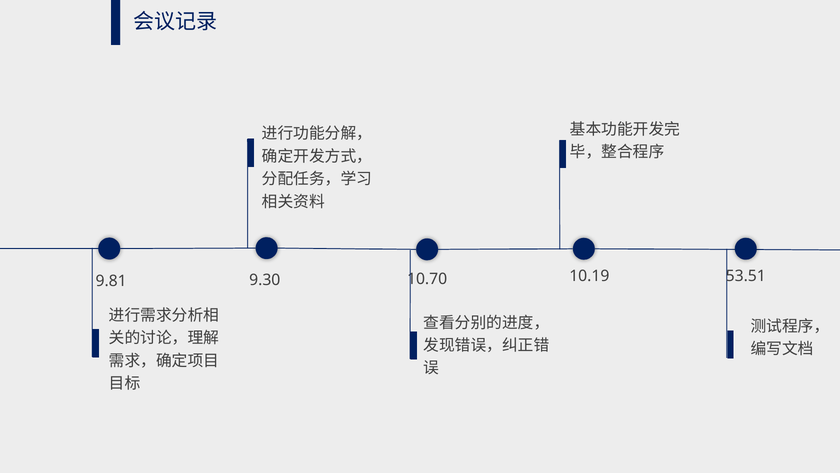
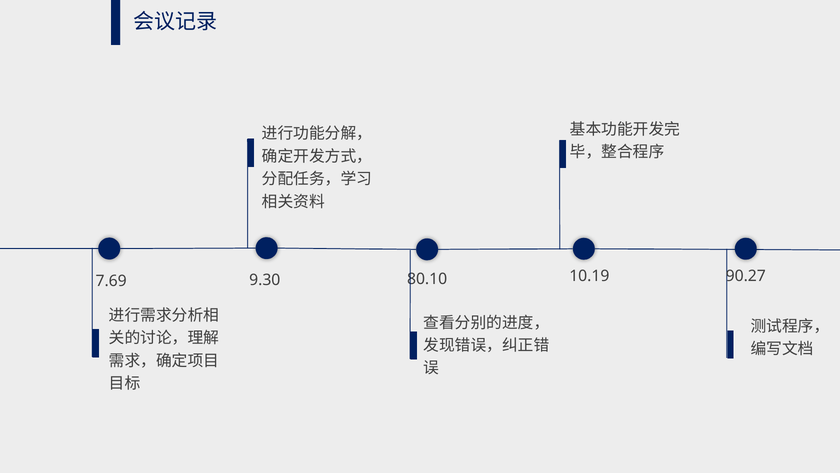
53.51: 53.51 -> 90.27 (746, 276)
10.70: 10.70 -> 80.10 (427, 279)
9.81: 9.81 -> 7.69 (111, 281)
